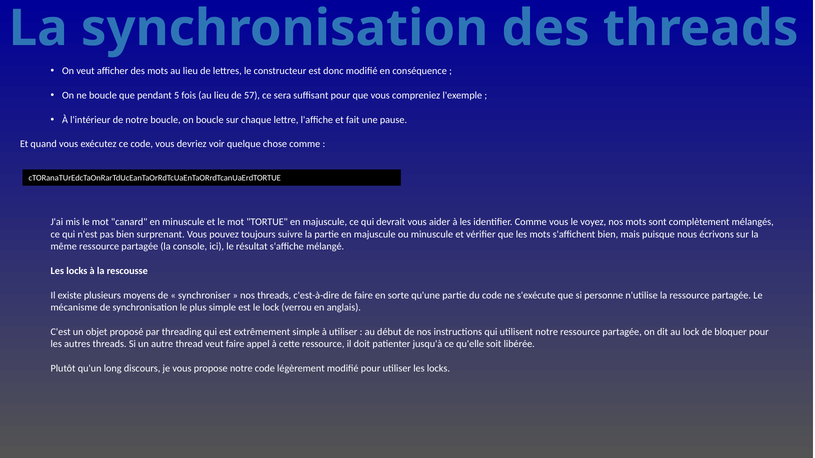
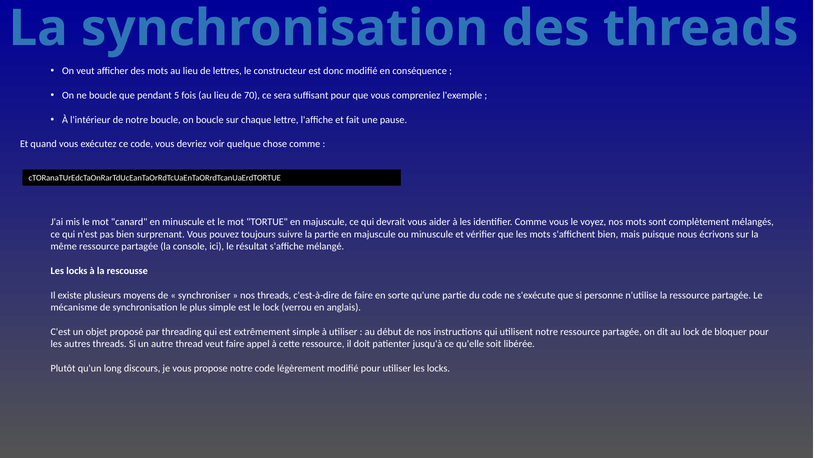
57: 57 -> 70 (252, 95)
